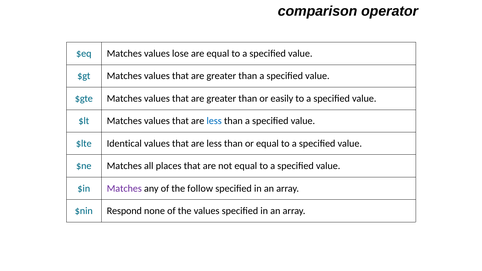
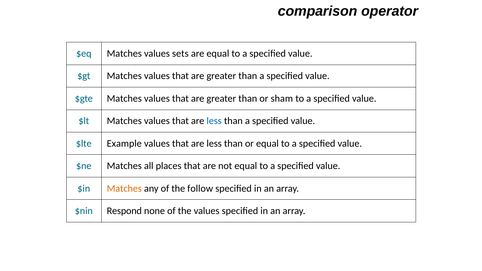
lose: lose -> sets (180, 54)
easily: easily -> sham (282, 99)
Identical: Identical -> Example (124, 143)
Matches colour: purple -> orange (124, 188)
